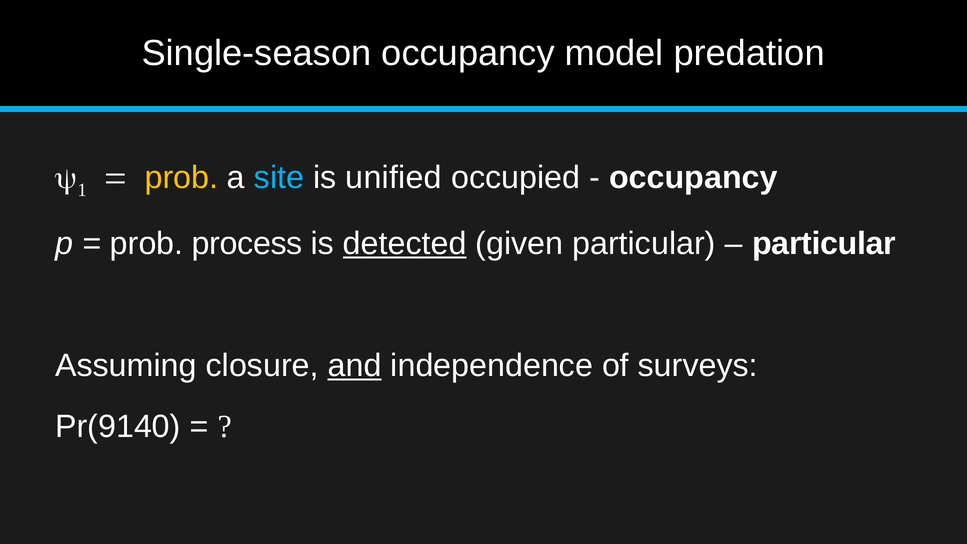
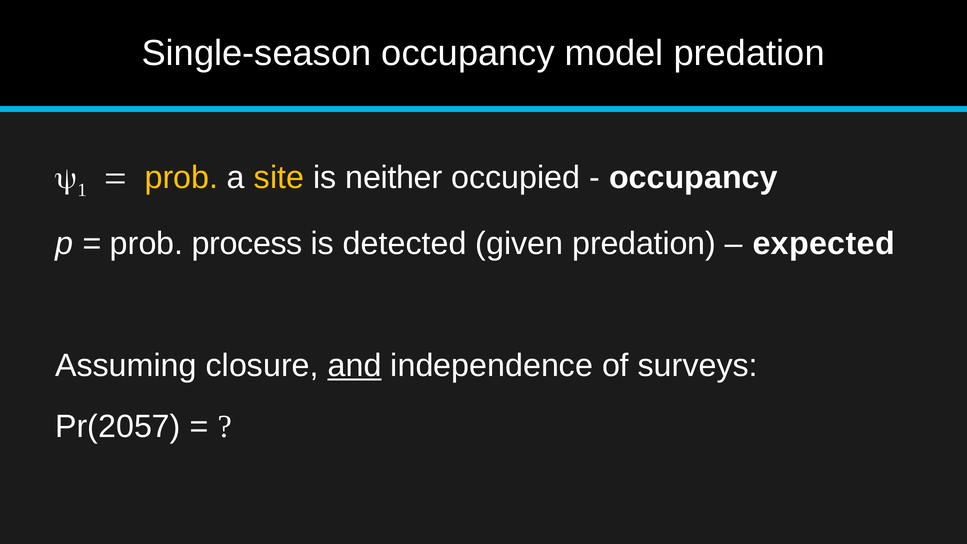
site colour: light blue -> yellow (279, 178)
unified: unified -> neither (394, 178)
detected underline: present -> none (405, 244)
given particular: particular -> predation (644, 244)
particular: particular -> expected (824, 244)
Pr(9140: Pr(9140 -> Pr(2057 (118, 426)
